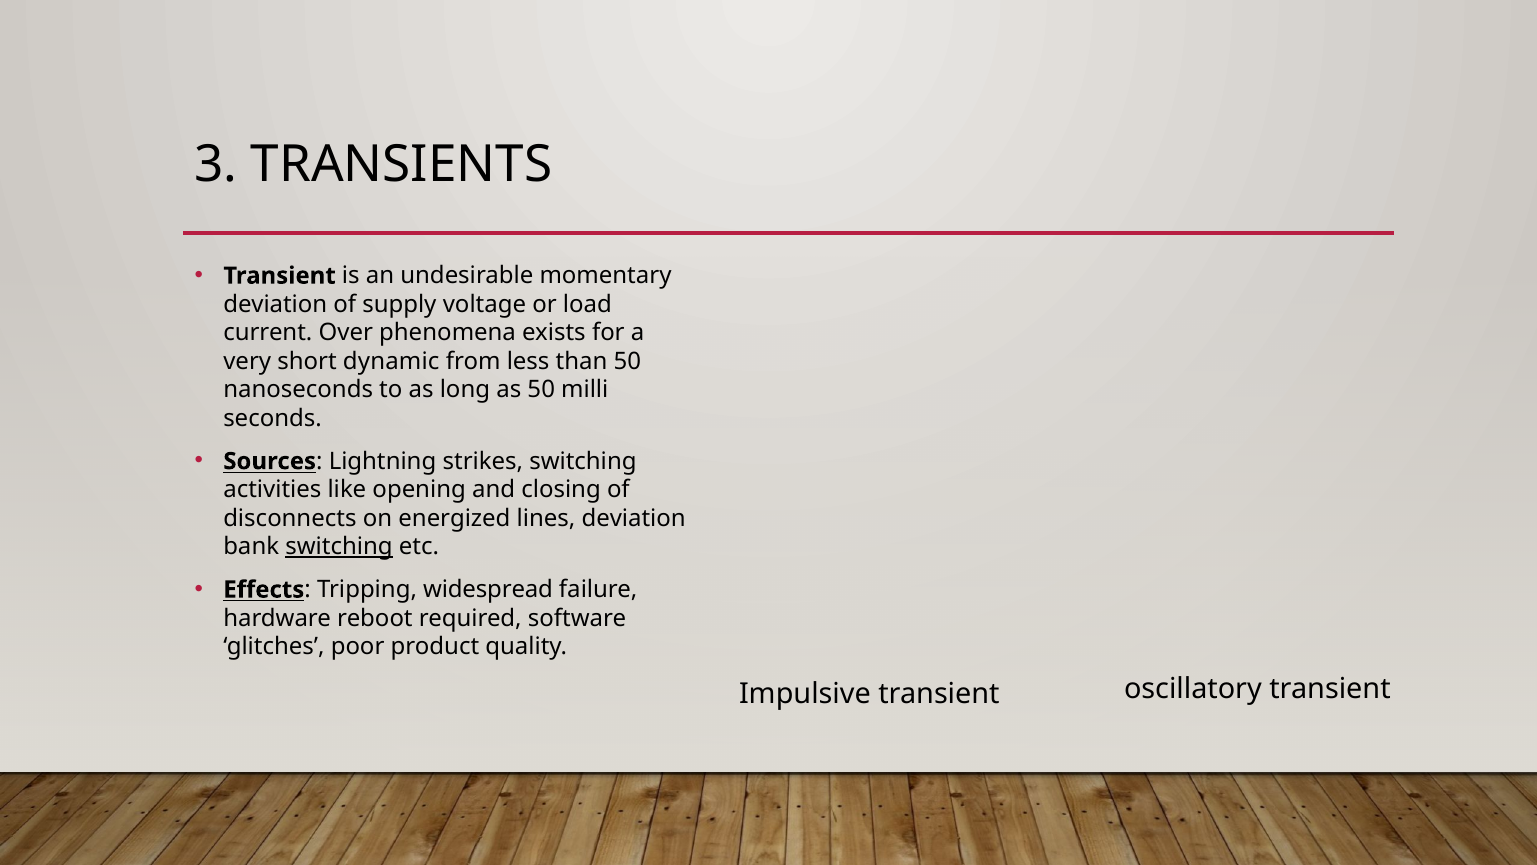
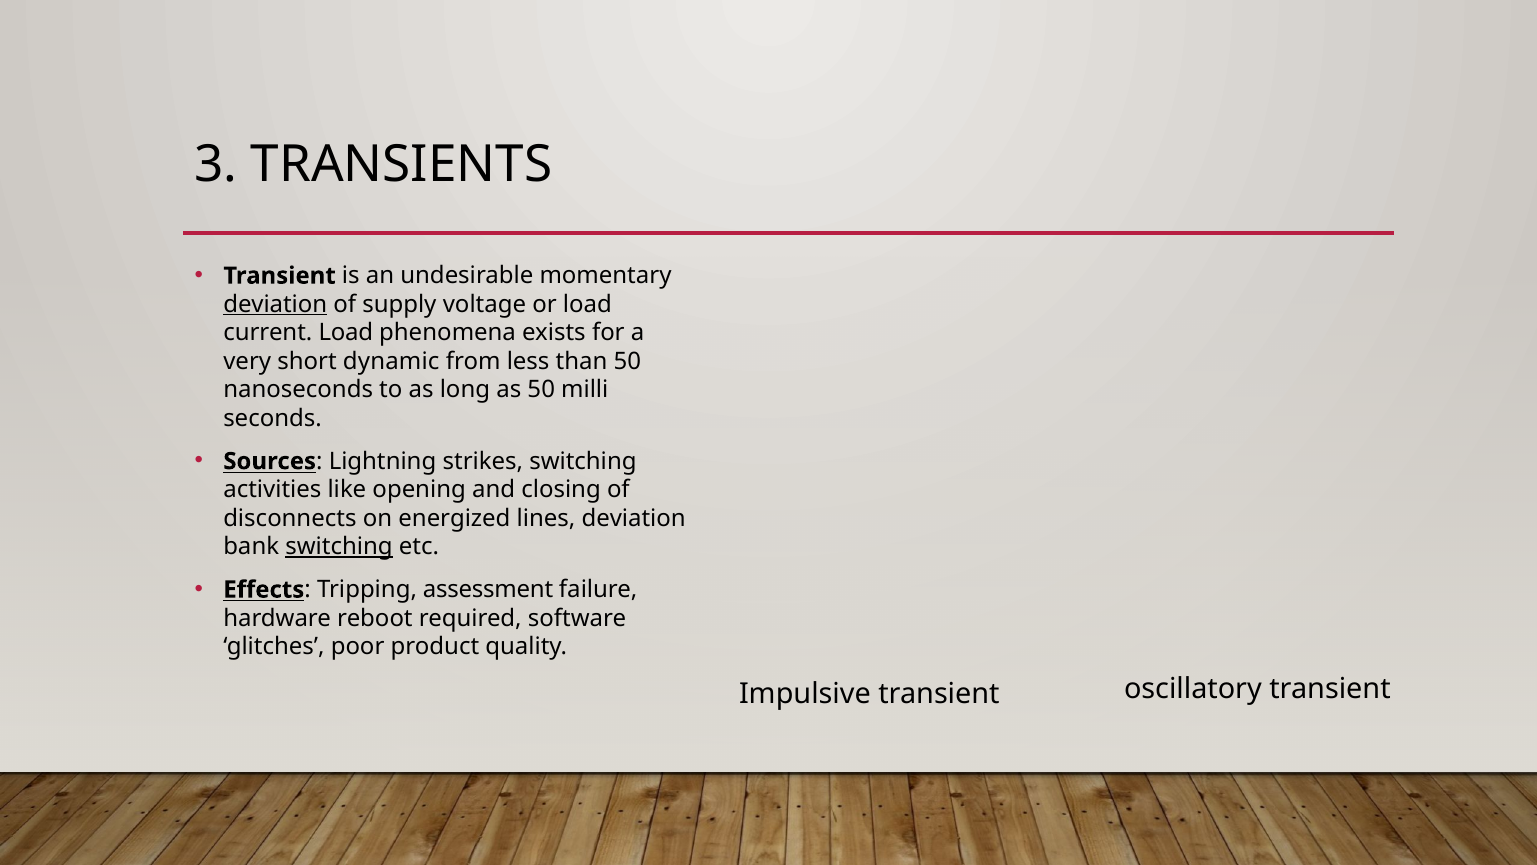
deviation underline: none -> present (275, 304)
current Over: Over -> Load (346, 333)
widespread: widespread -> assessment (488, 589)
